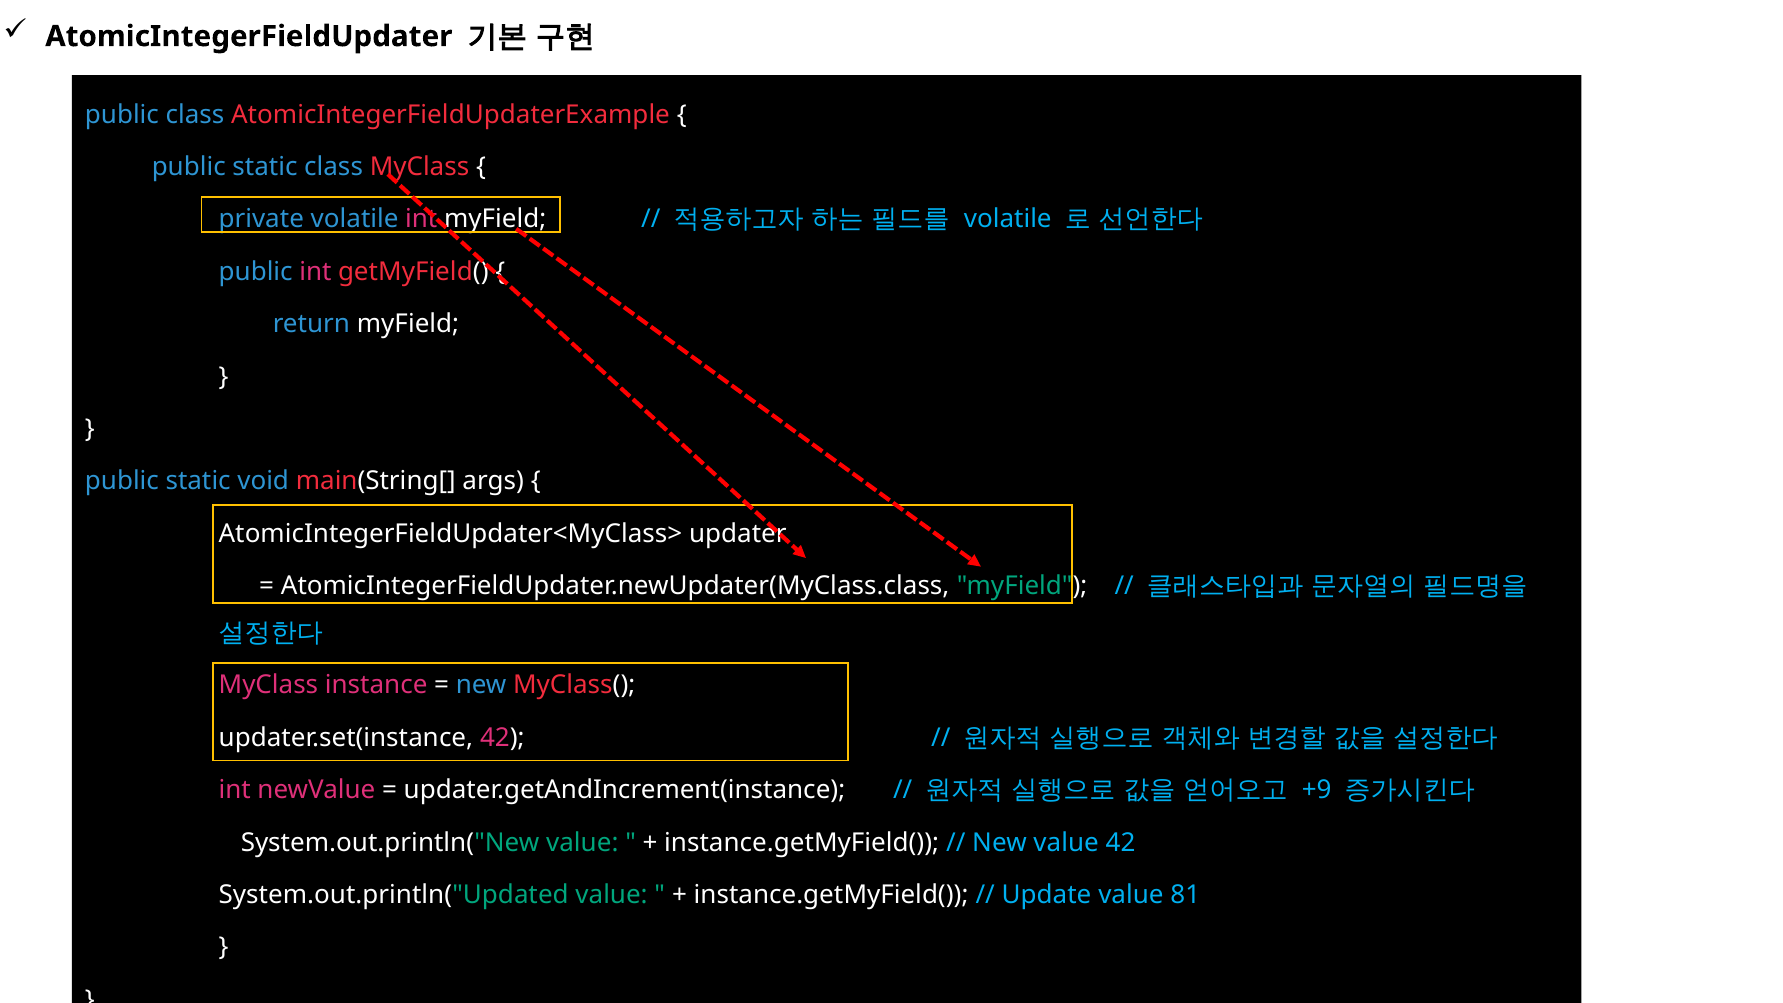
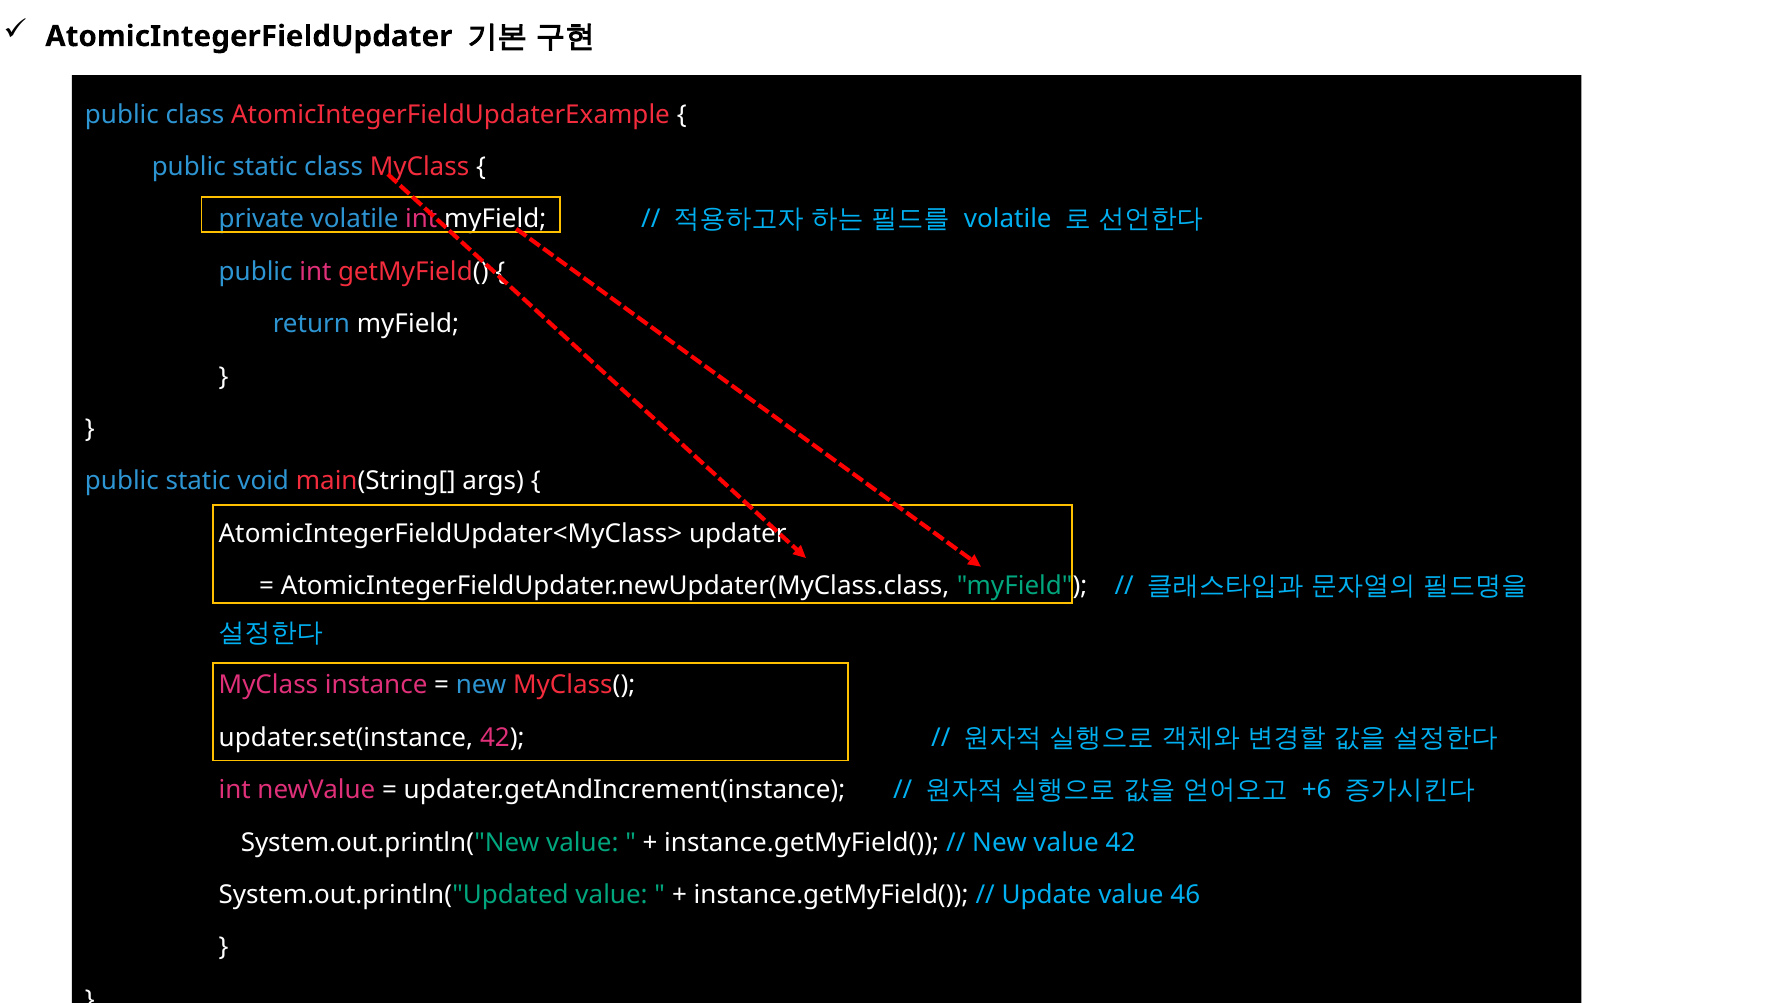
+9: +9 -> +6 (1317, 790)
81: 81 -> 46 (1185, 895)
